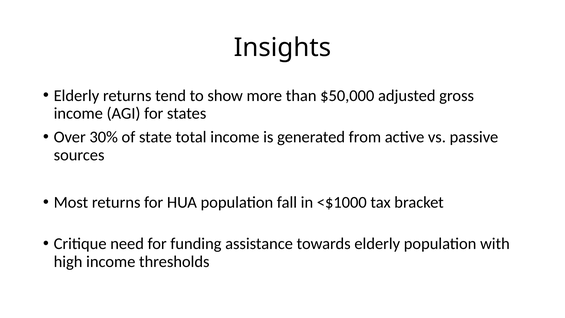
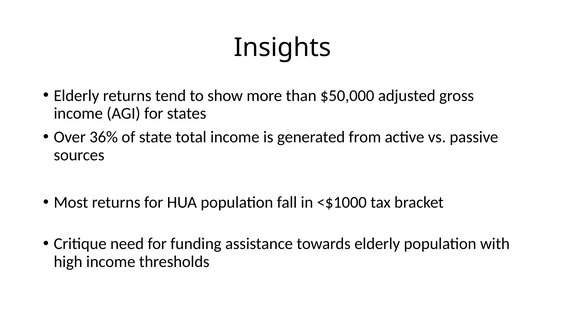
30%: 30% -> 36% (104, 137)
